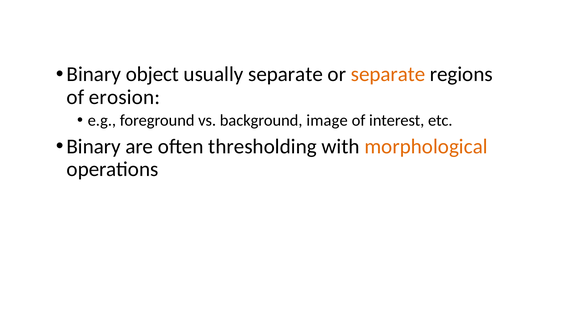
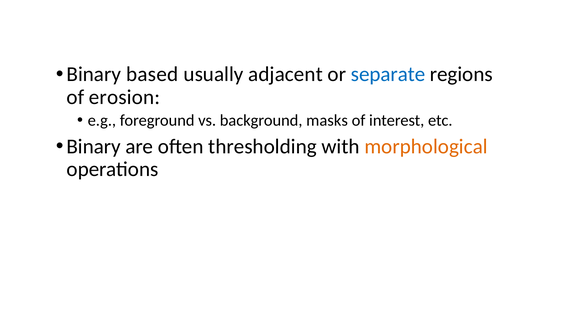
object: object -> based (152, 74)
usually separate: separate -> adjacent (285, 74)
separate colour: orange -> blue (388, 74)
image: image -> masks (327, 120)
